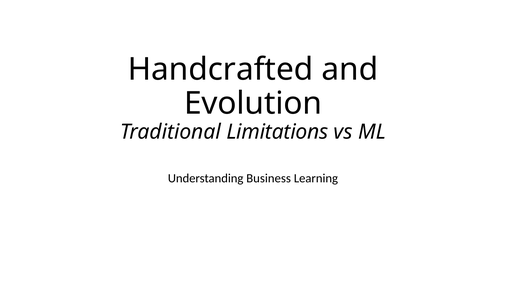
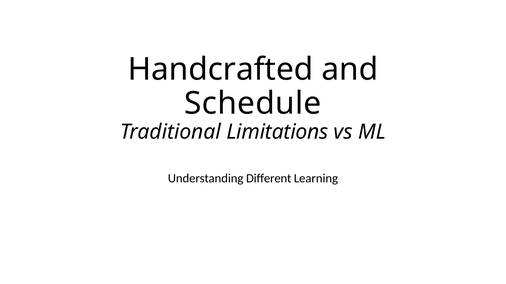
Evolution: Evolution -> Schedule (253, 104)
Business: Business -> Different (269, 179)
